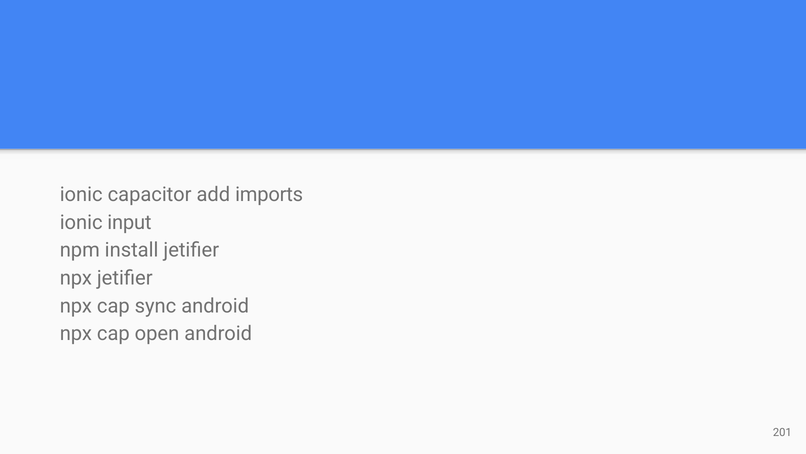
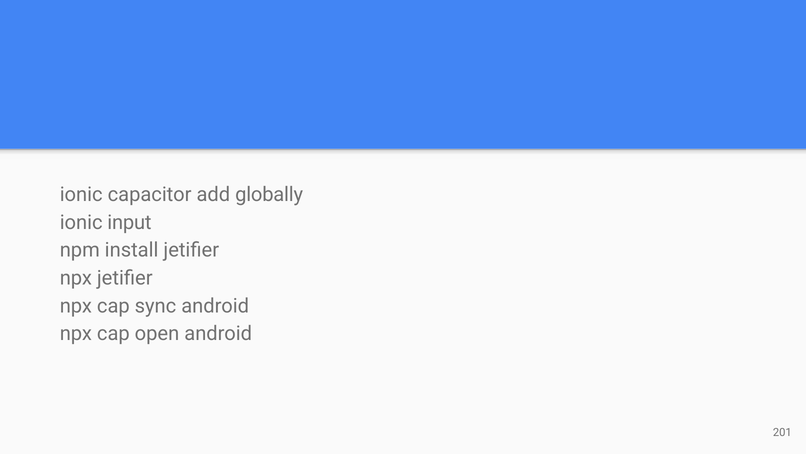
imports: imports -> globally (269, 194)
